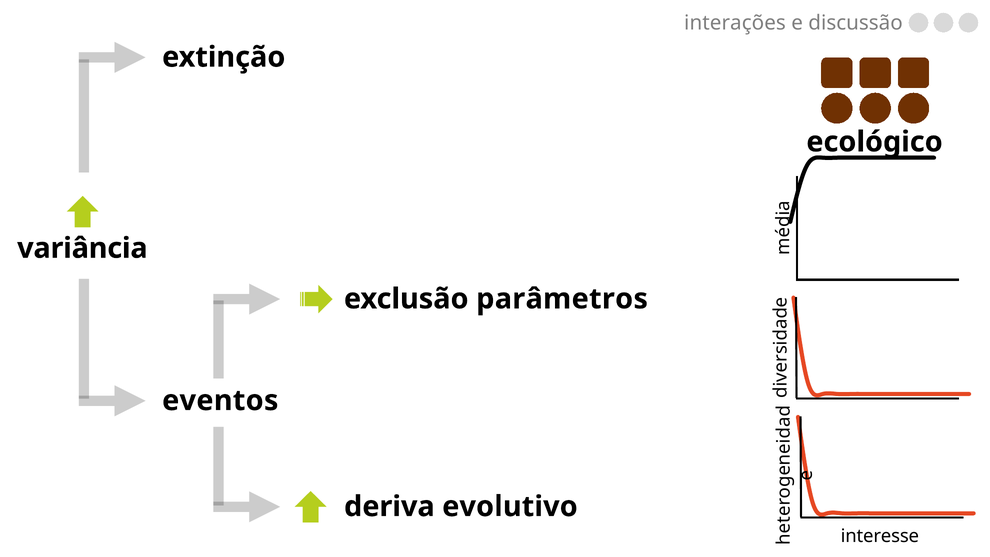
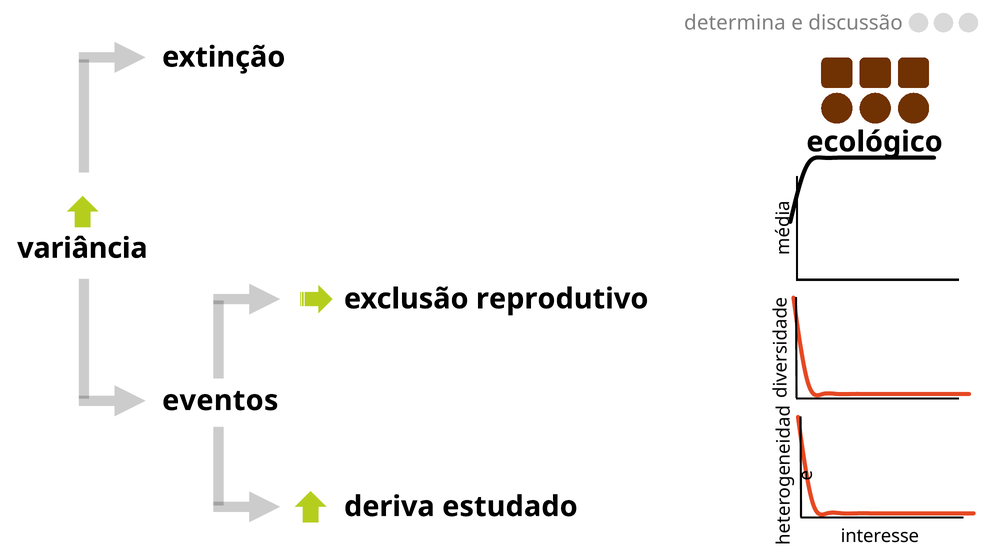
interações: interações -> determina (735, 23)
parâmetros: parâmetros -> reprodutivo (562, 299)
evolutivo: evolutivo -> estudado (510, 506)
